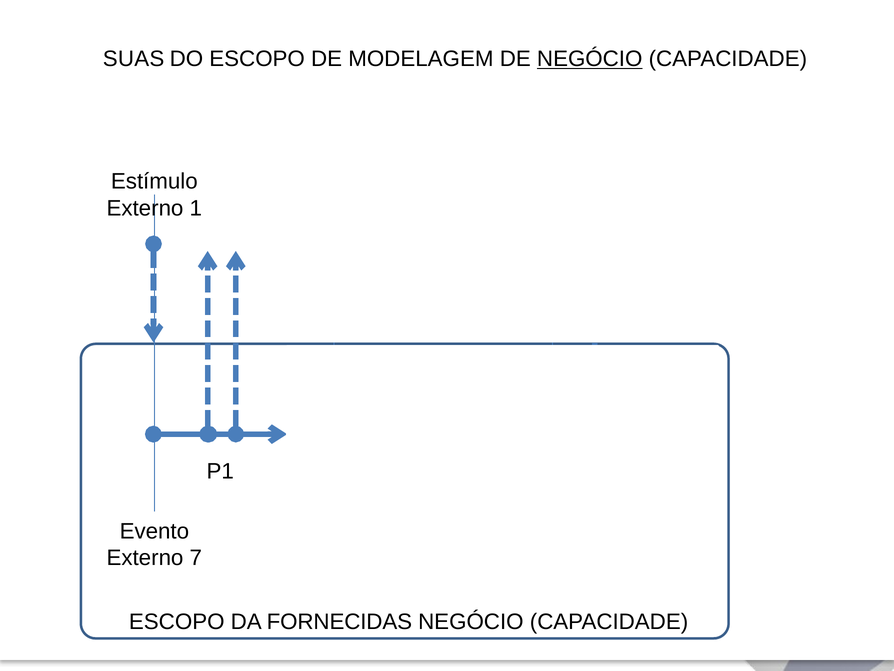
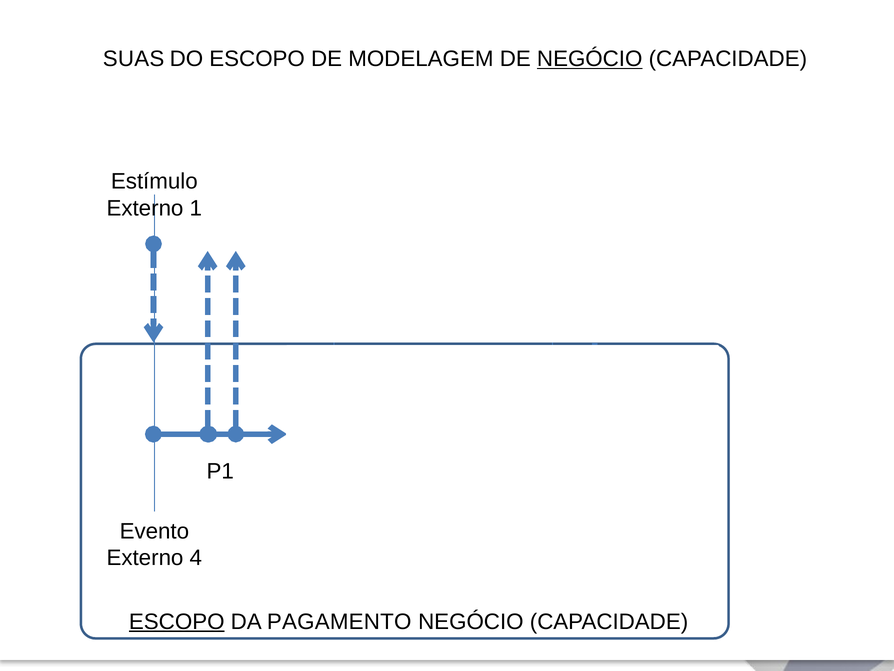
7: 7 -> 4 (196, 558)
ESCOPO underline: none -> present (177, 621)
FORNECIDAS: FORNECIDAS -> PAGAMENTO (339, 621)
